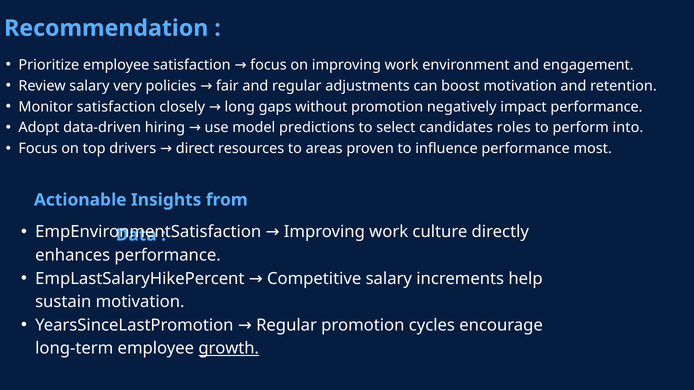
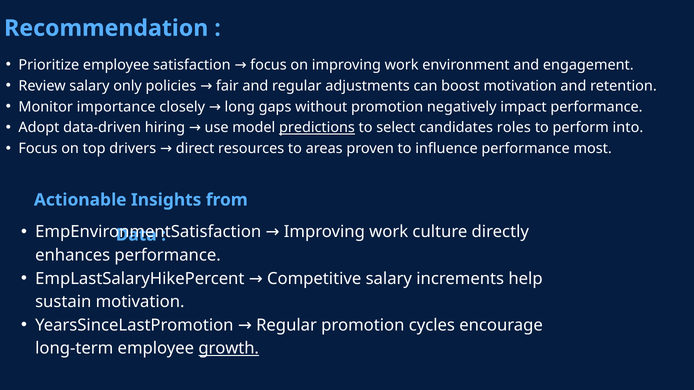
very: very -> only (128, 86)
Monitor satisfaction: satisfaction -> importance (116, 107)
predictions underline: none -> present (317, 128)
